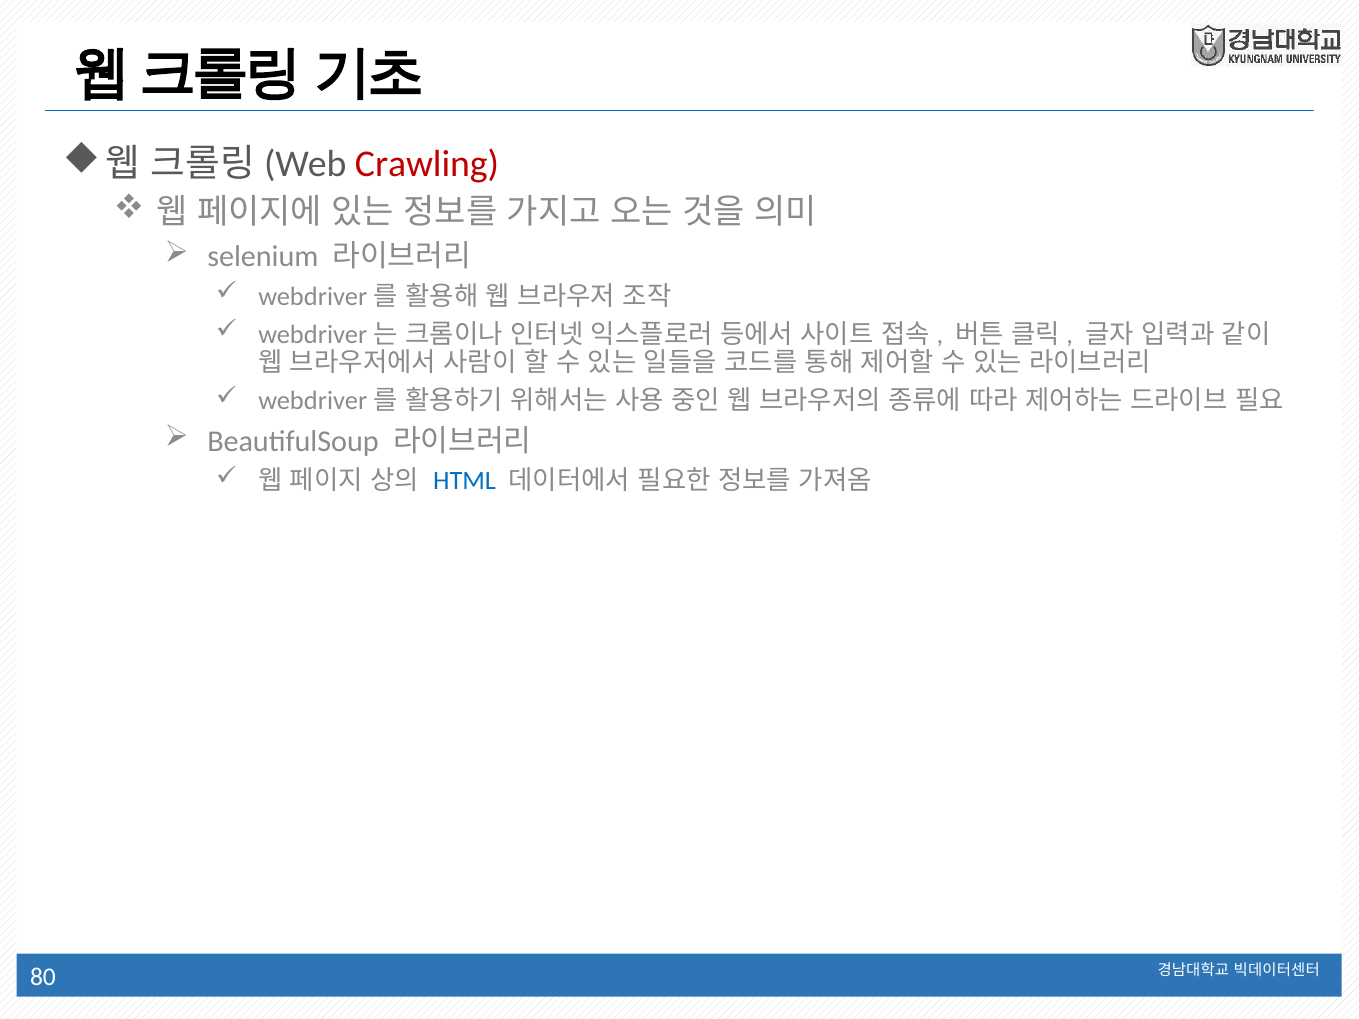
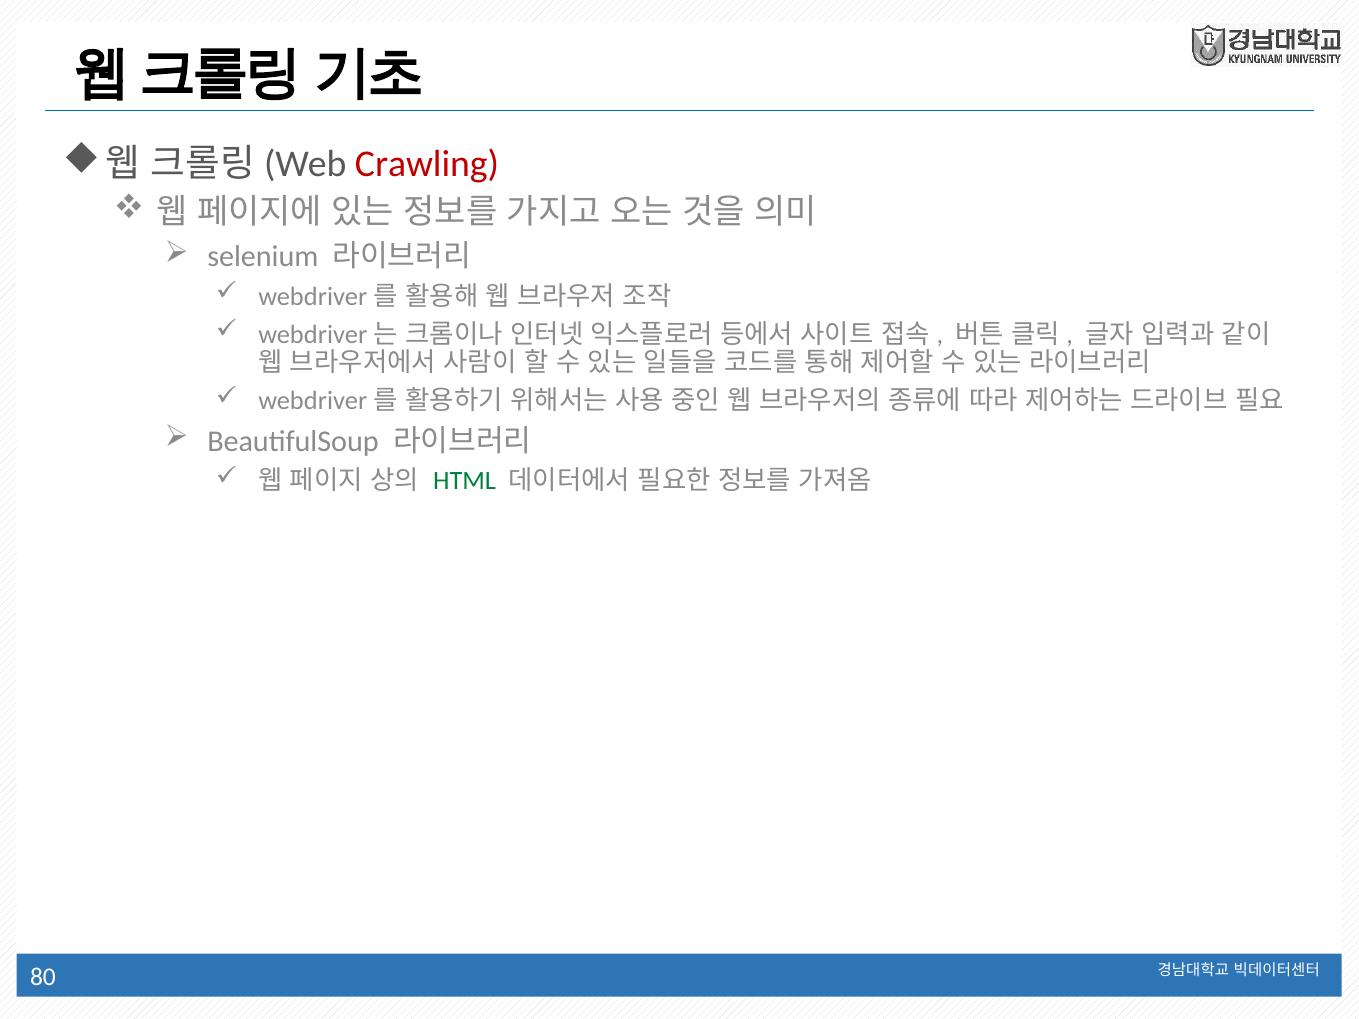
HTML colour: blue -> green (465, 481)
